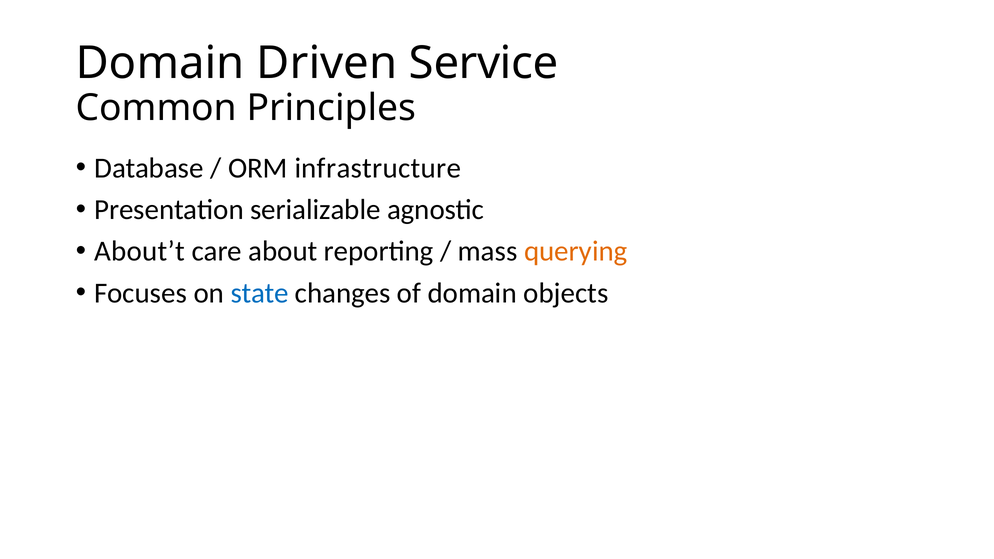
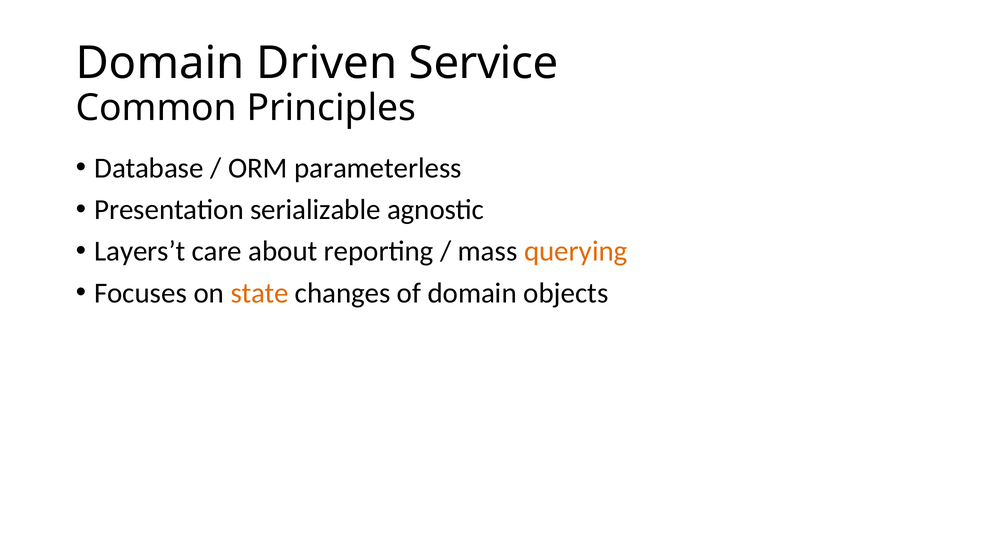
infrastructure: infrastructure -> parameterless (378, 168)
About’t: About’t -> Layers’t (140, 251)
state colour: blue -> orange (260, 293)
